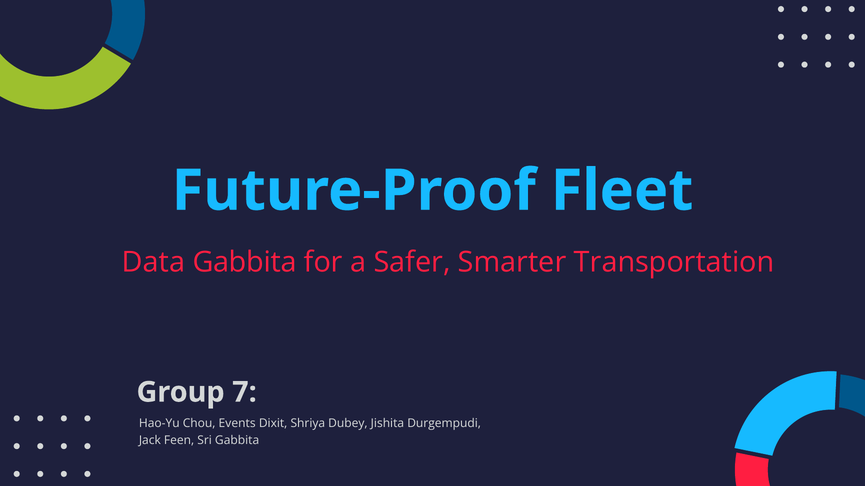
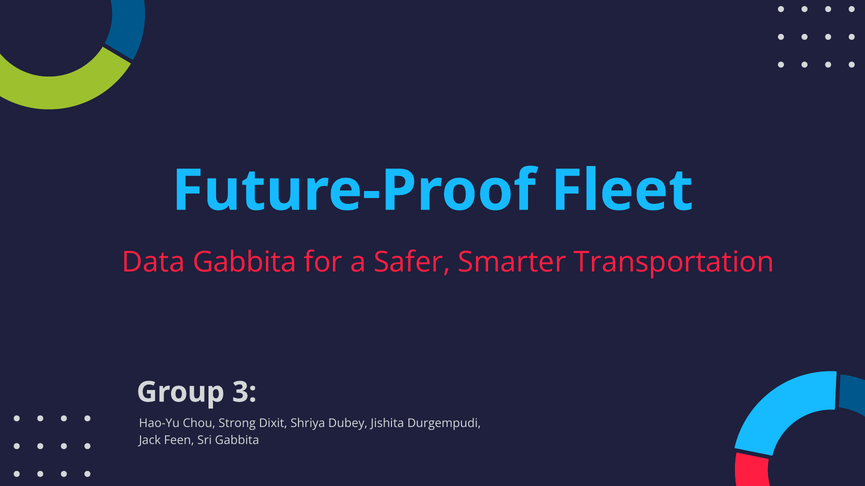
7: 7 -> 3 (244, 393)
Events: Events -> Strong (237, 424)
